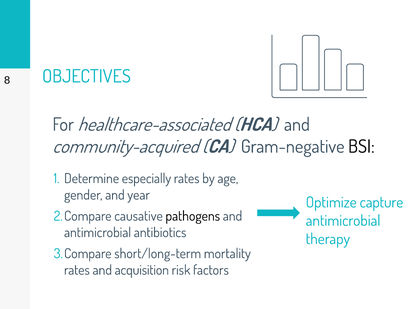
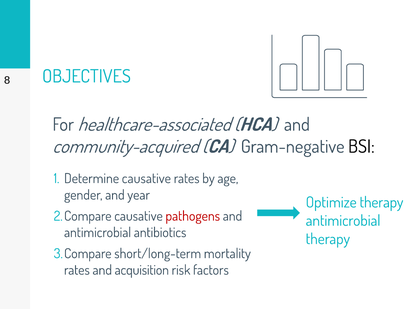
Determine especially: especially -> causative (146, 179)
Optimize capture: capture -> therapy (381, 202)
pathogens colour: black -> red (193, 216)
